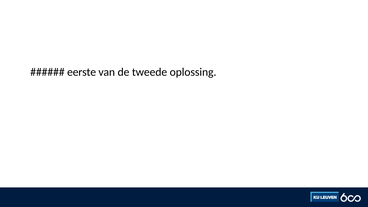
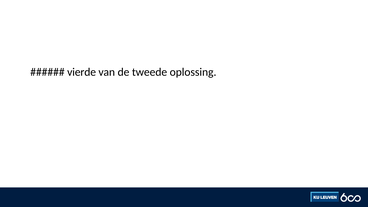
eerste: eerste -> vierde (82, 72)
